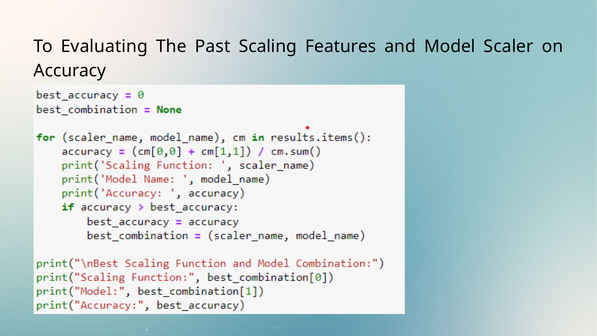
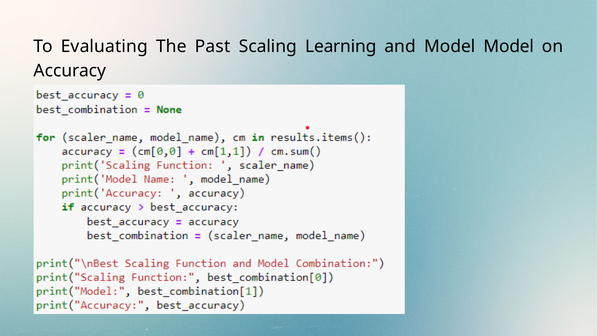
Features: Features -> Learning (341, 46)
Model Scaler: Scaler -> Model (509, 46)
